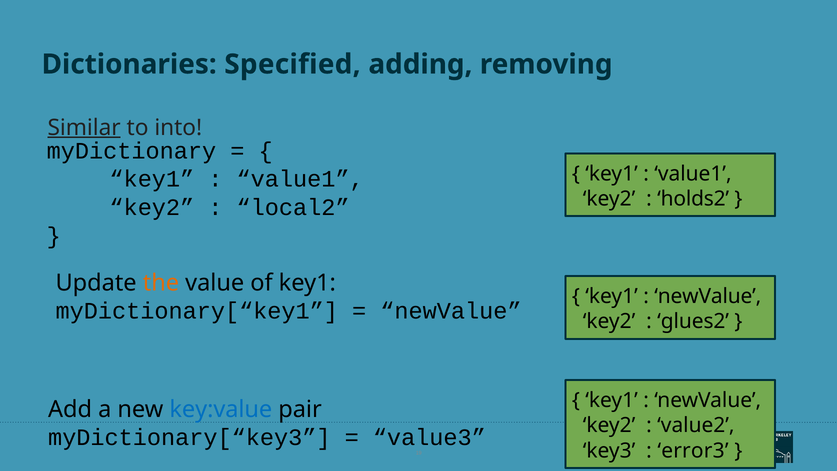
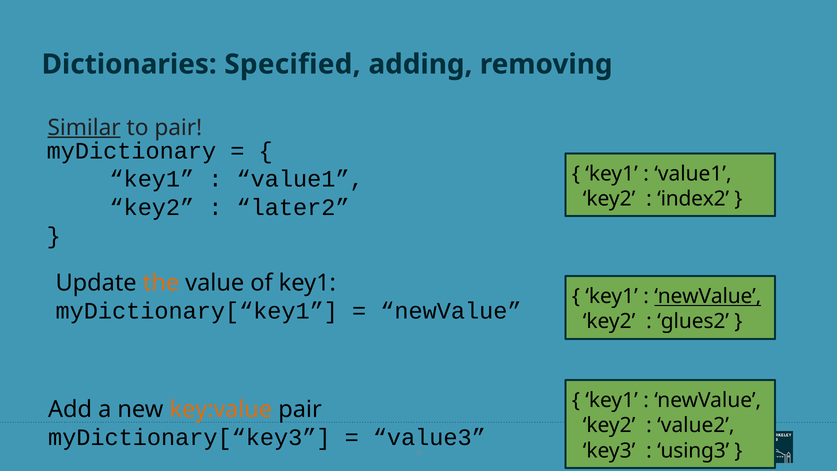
to into: into -> pair (178, 128)
holds2: holds2 -> index2 (693, 199)
local2: local2 -> later2 (293, 207)
newValue underline: none -> present (708, 296)
key:value colour: blue -> orange (221, 409)
error3: error3 -> using3 (693, 450)
